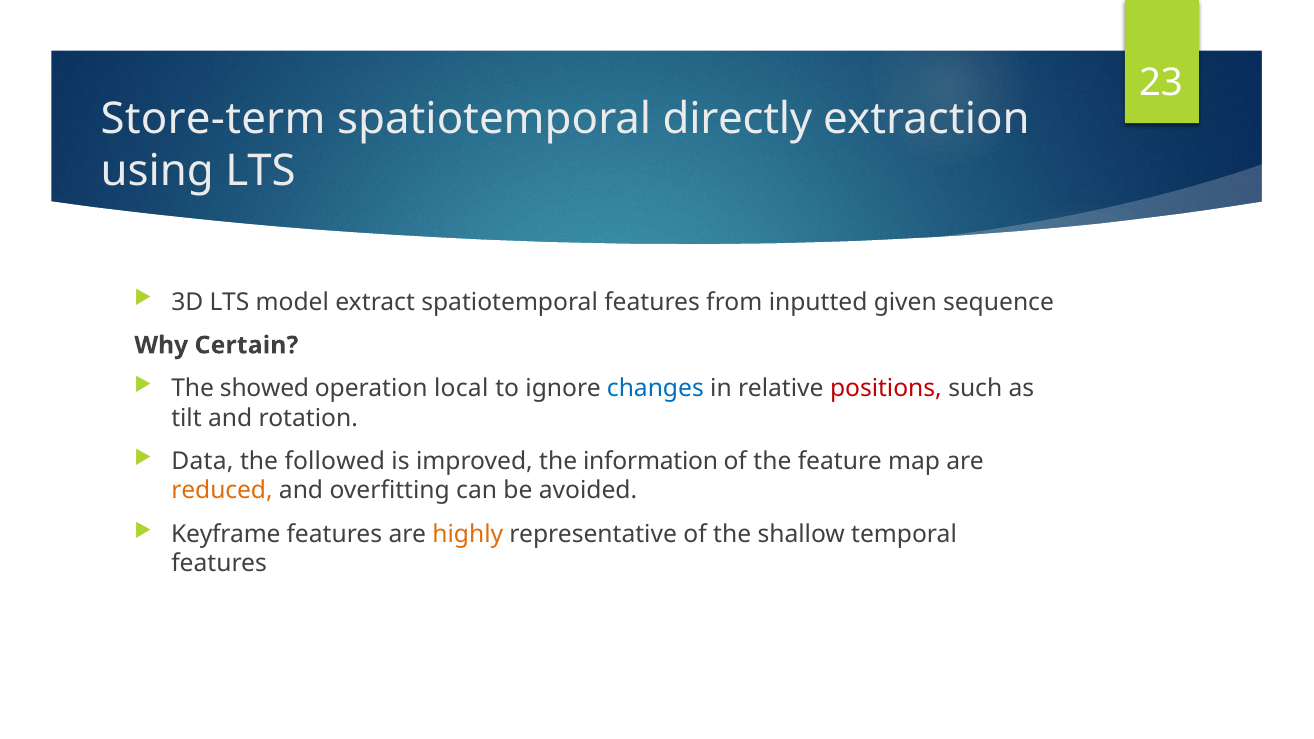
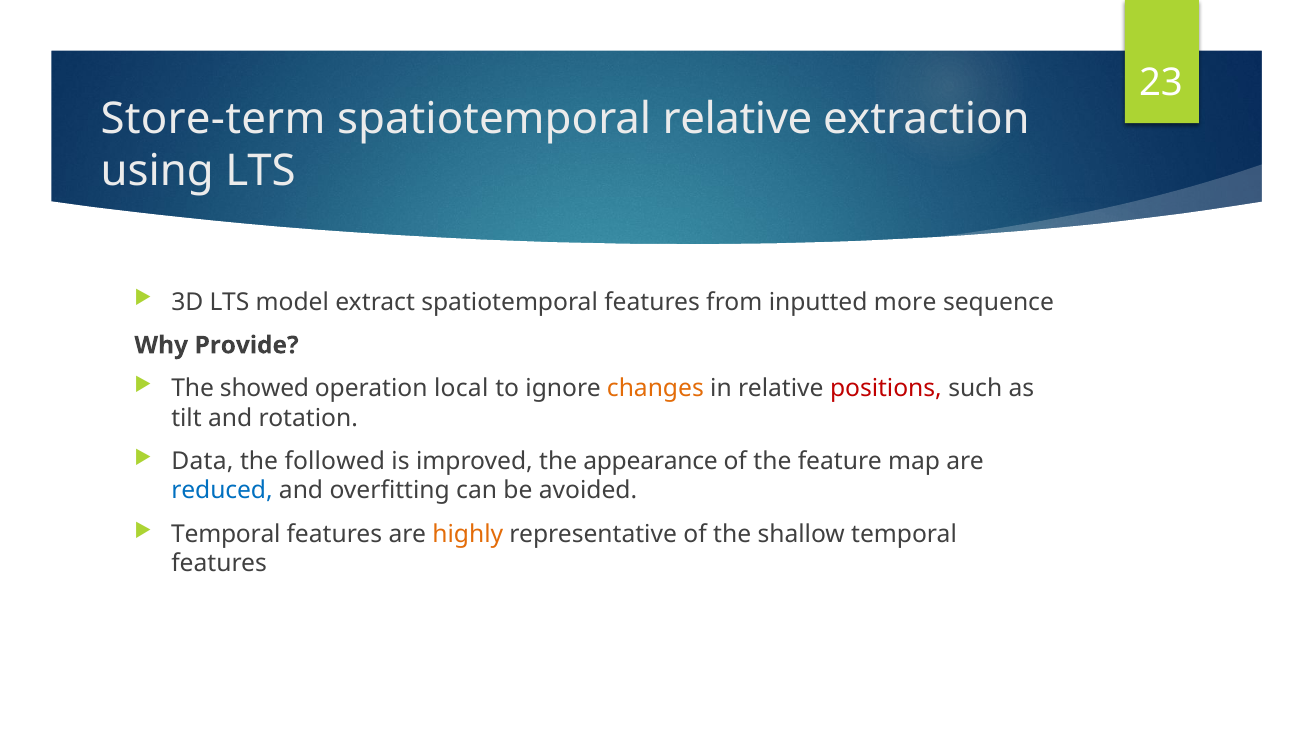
spatiotemporal directly: directly -> relative (737, 119)
given: given -> more (905, 302)
Certain: Certain -> Provide (247, 345)
changes colour: blue -> orange (655, 389)
information: information -> appearance (651, 461)
reduced colour: orange -> blue (222, 491)
Keyframe: Keyframe -> Temporal (226, 534)
